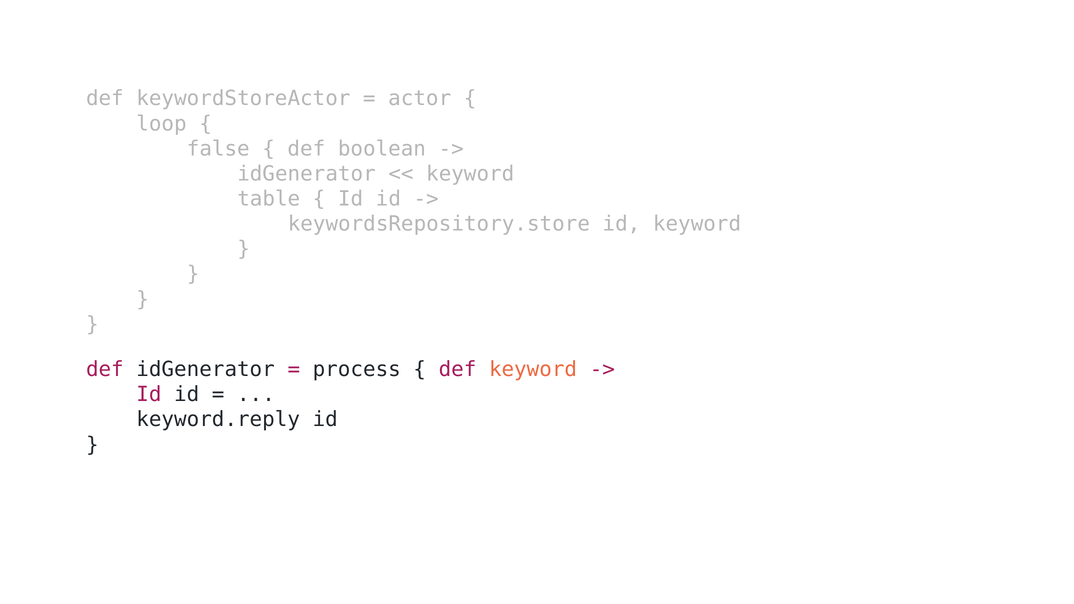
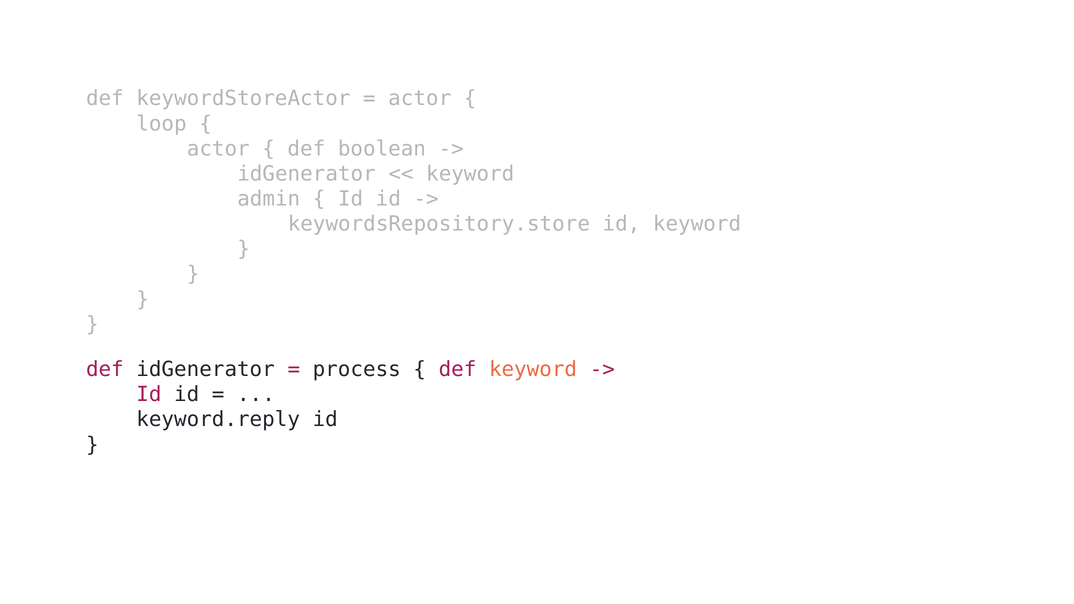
false: false -> actor (218, 149)
table: table -> admin (269, 199)
